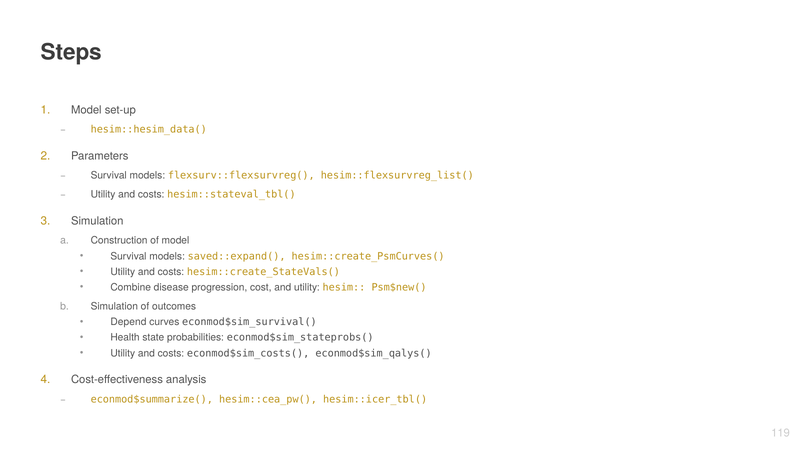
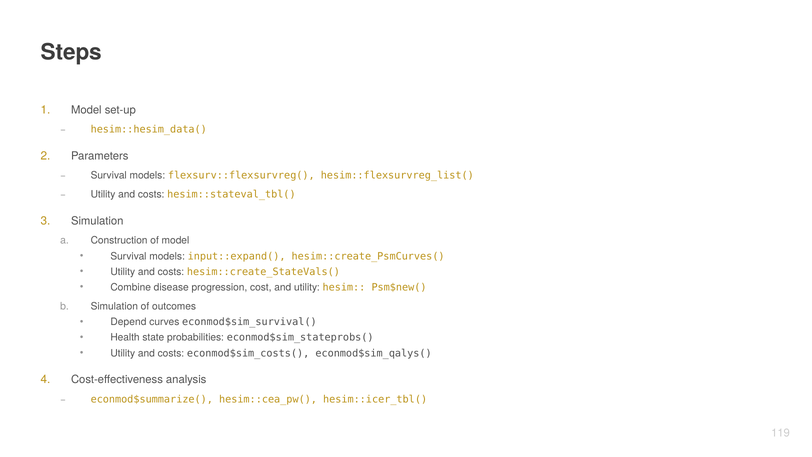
saved::expand(: saved::expand( -> input::expand( (237, 256)
